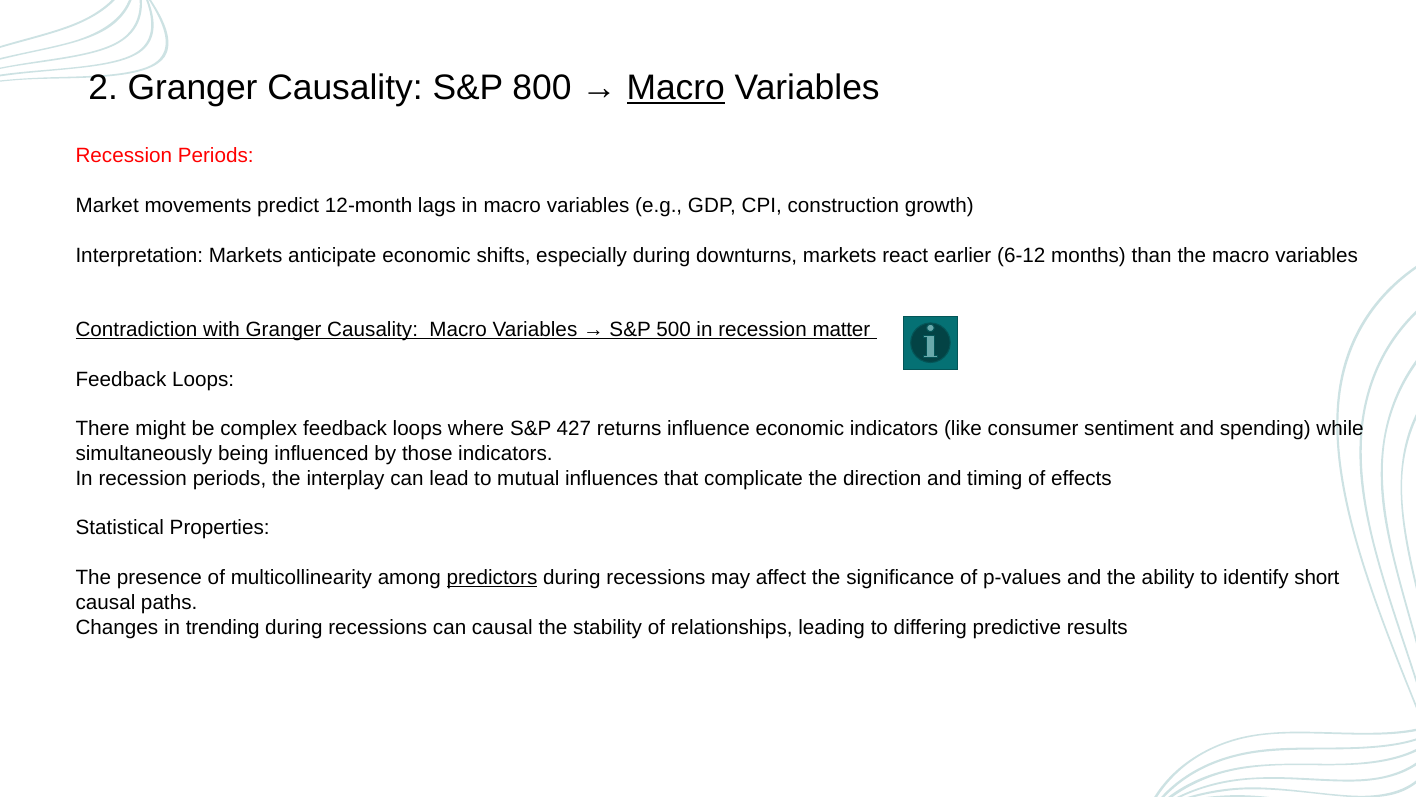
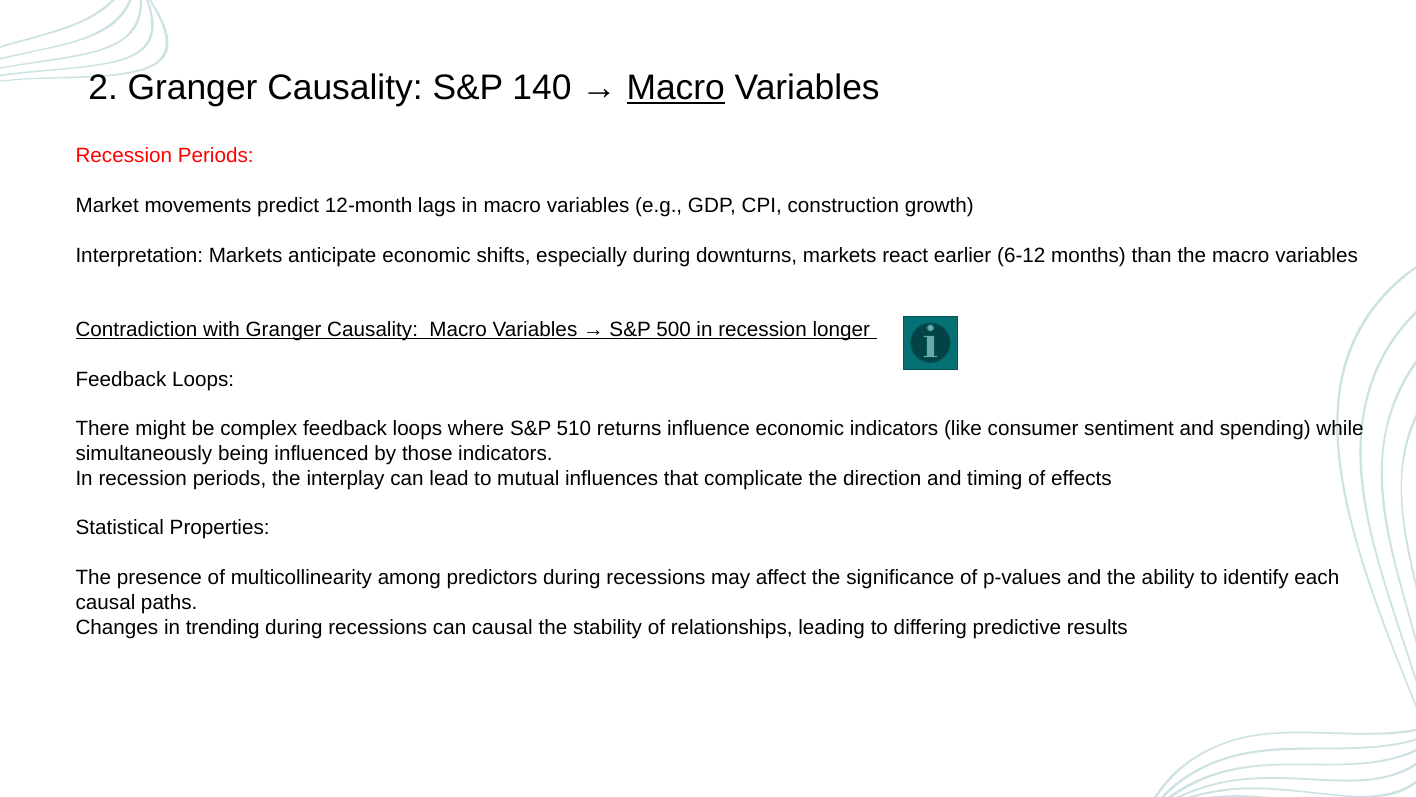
800: 800 -> 140 (542, 88)
matter: matter -> longer (841, 329)
427: 427 -> 510 (574, 429)
predictors underline: present -> none (492, 577)
short: short -> each (1317, 577)
